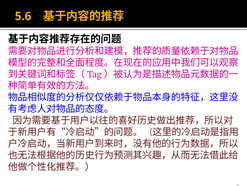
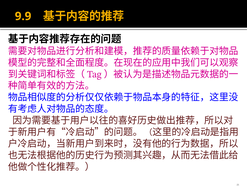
5.6: 5.6 -> 9.9 (23, 16)
